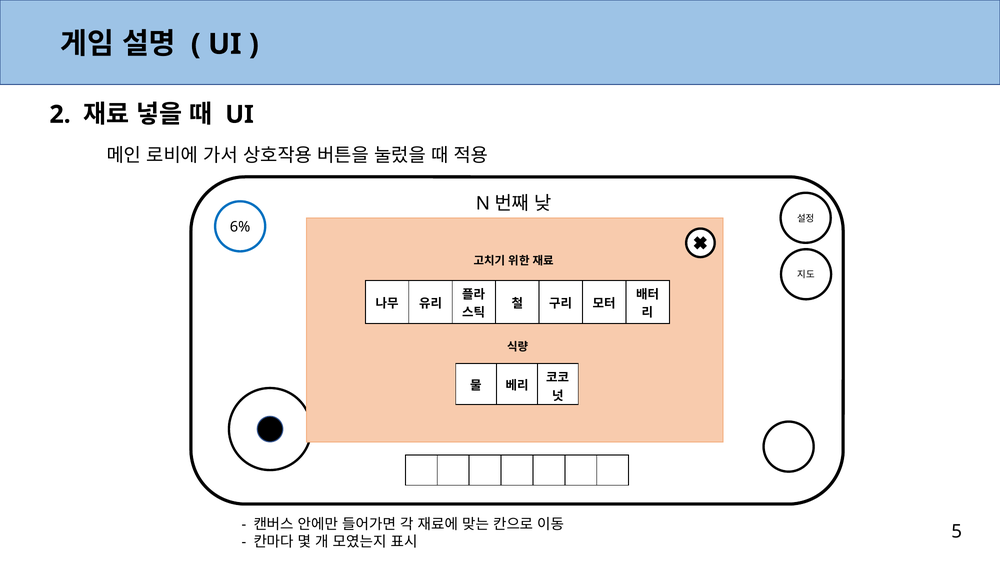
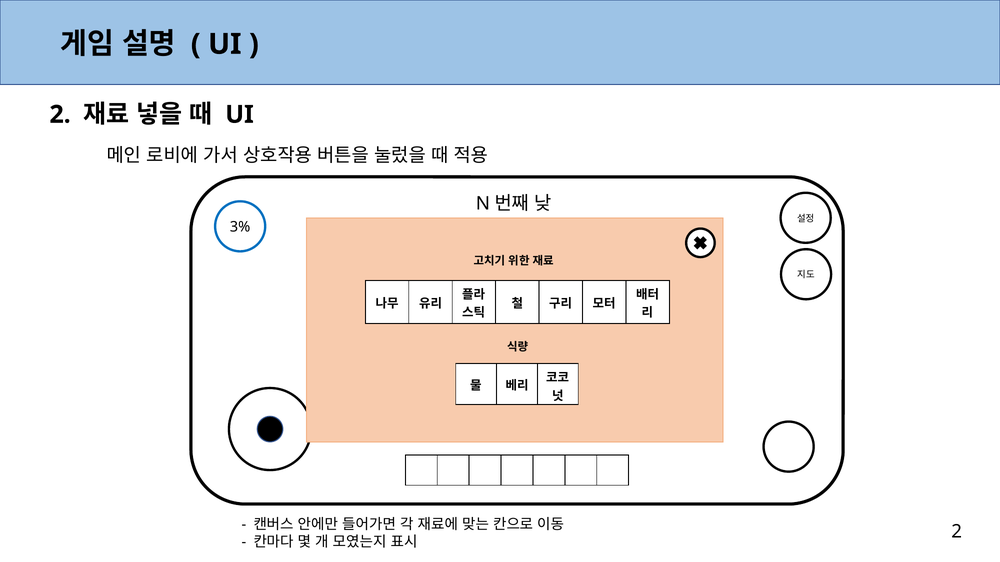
6%: 6% -> 3% (240, 227)
5: 5 -> 2 (957, 532)
